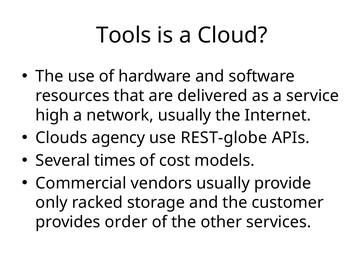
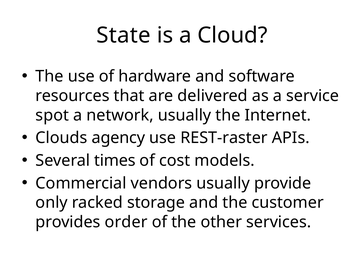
Tools: Tools -> State (124, 35)
high: high -> spot (52, 115)
REST-globe: REST-globe -> REST-raster (224, 138)
